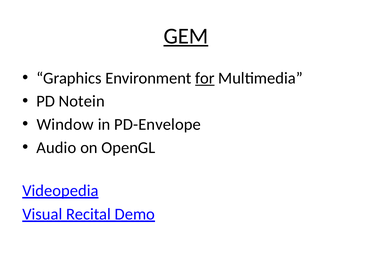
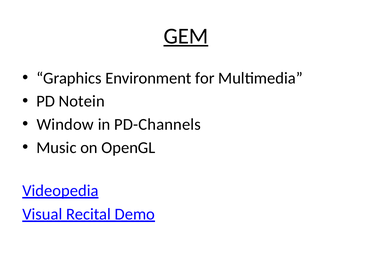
for underline: present -> none (205, 78)
PD-Envelope: PD-Envelope -> PD-Channels (158, 124)
Audio: Audio -> Music (56, 148)
